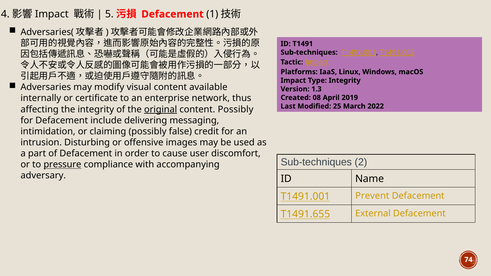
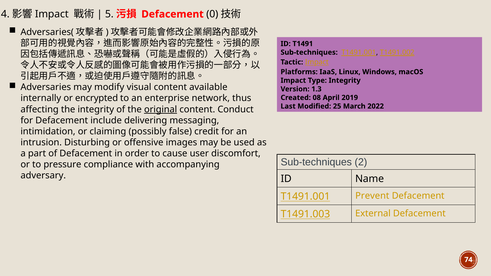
1: 1 -> 0 (212, 14)
certificate: certificate -> encrypted (97, 98)
content Possibly: Possibly -> Conduct (236, 109)
pressure underline: present -> none (62, 165)
T1491.655: T1491.655 -> T1491.003 (305, 214)
